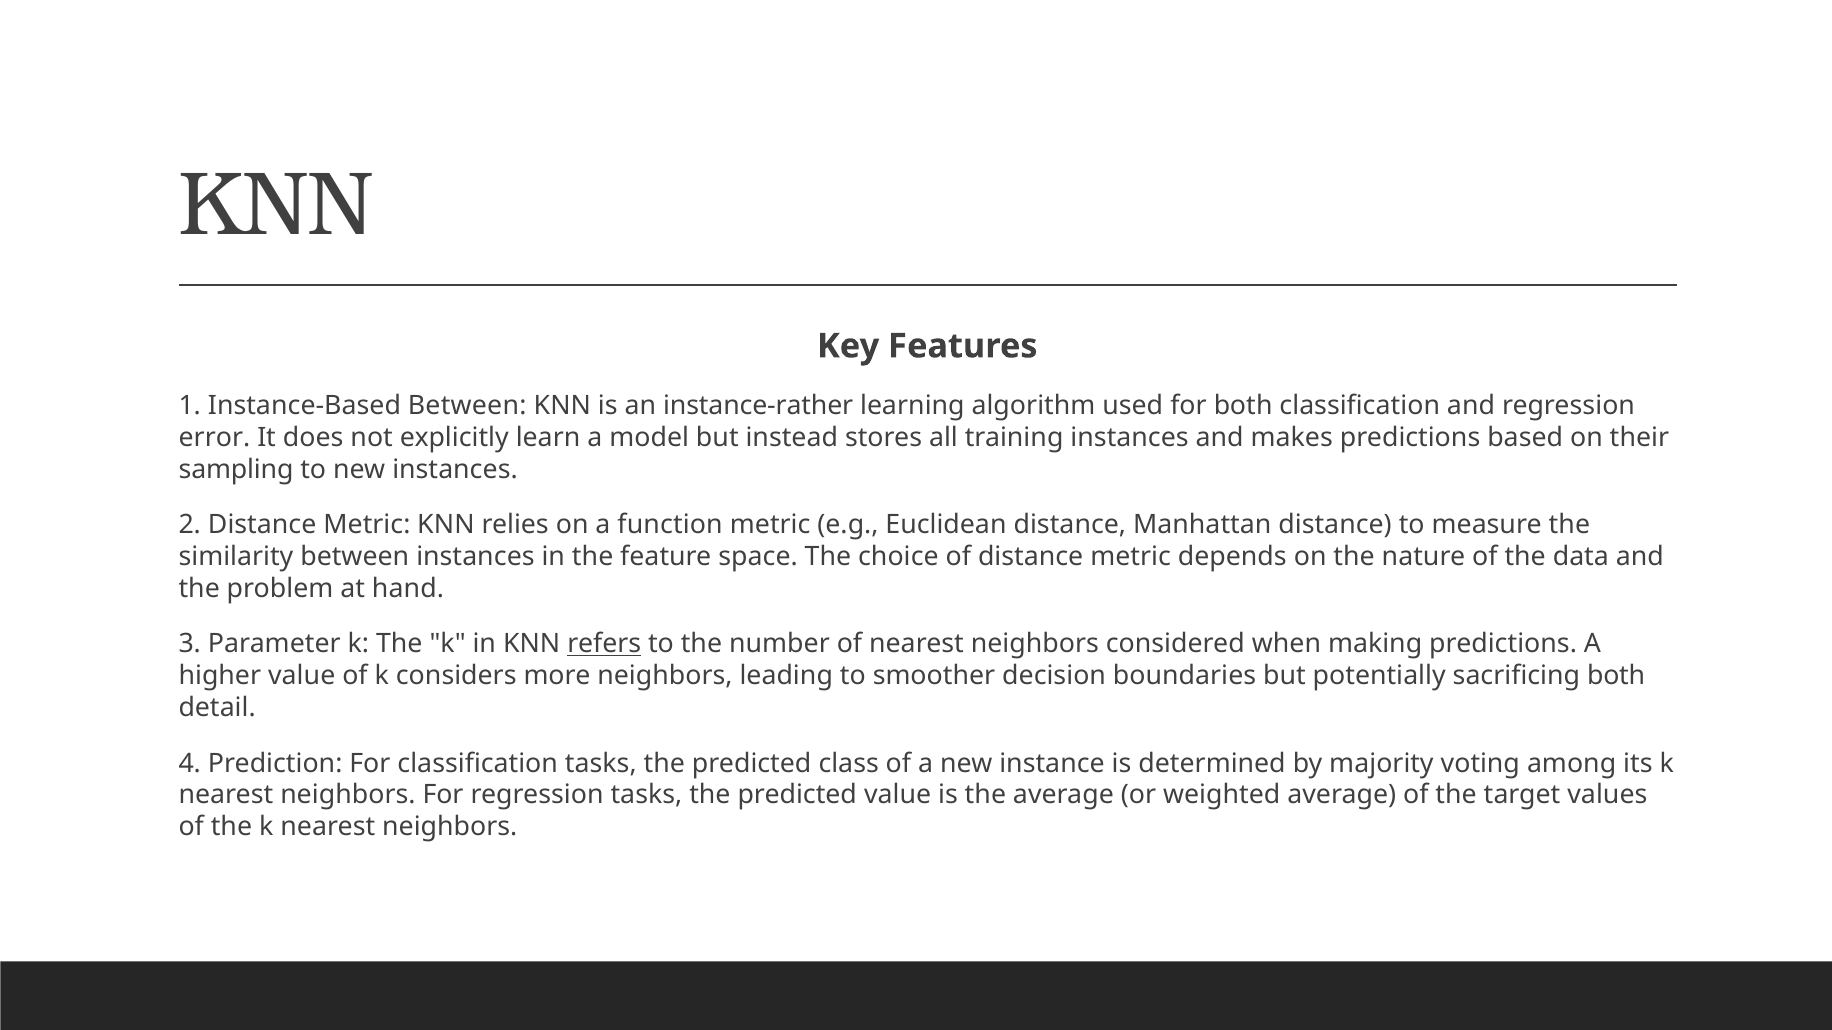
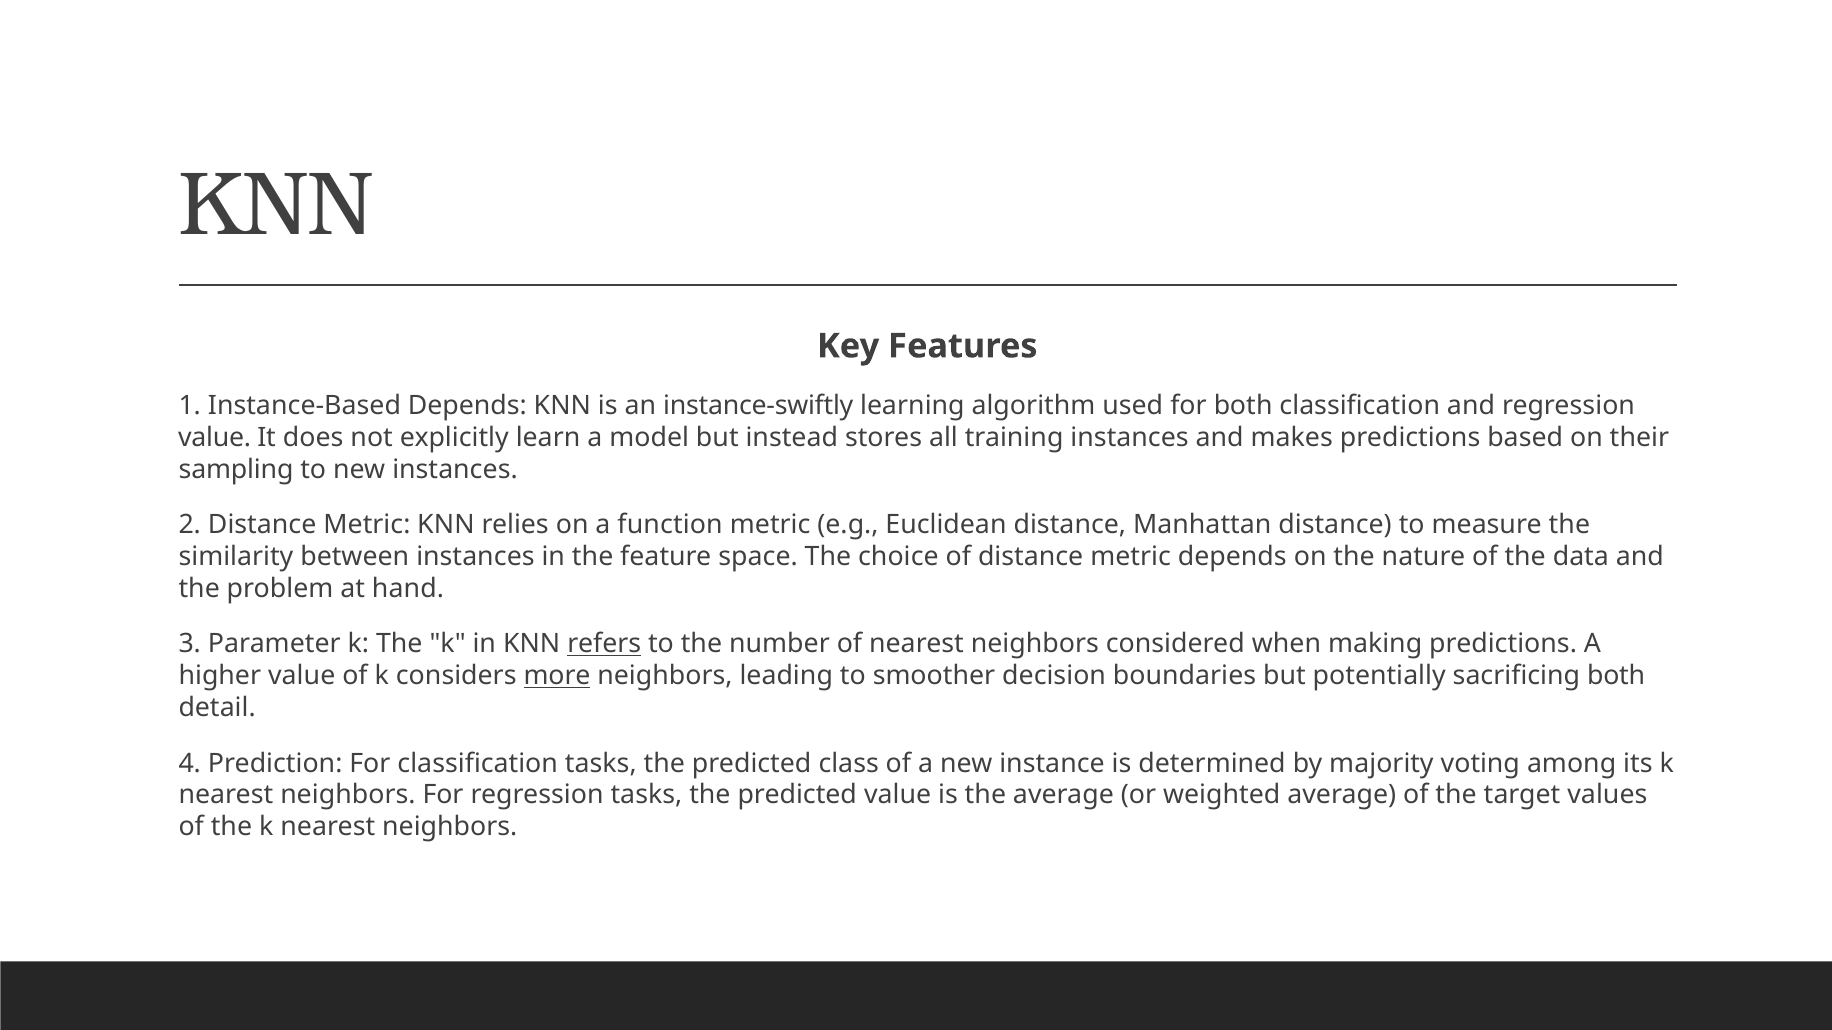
Instance-Based Between: Between -> Depends (467, 406)
instance-rather: instance-rather -> instance-swiftly (758, 406)
error: error -> value (215, 438)
more underline: none -> present (557, 676)
